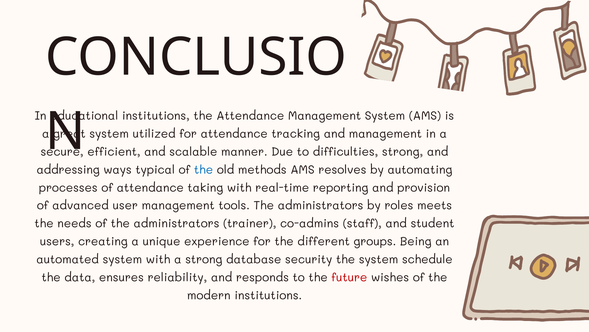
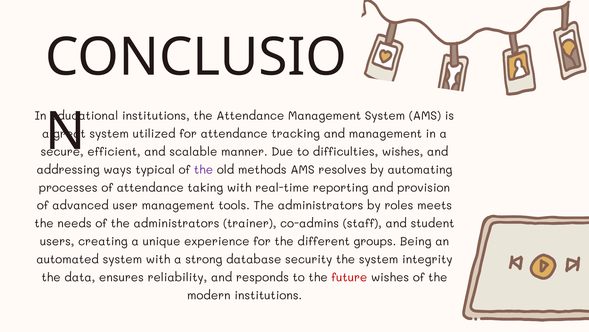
difficulties strong: strong -> wishes (403, 152)
the colour: blue -> purple (204, 169)
schedule: schedule -> integrity (427, 259)
